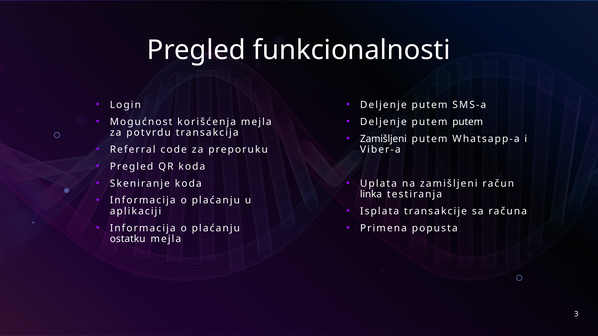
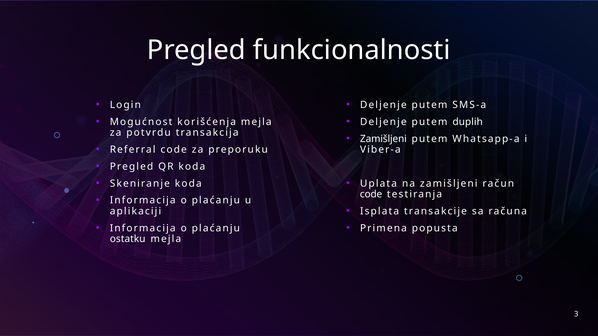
putem putem: putem -> duplih (468, 122)
linka: linka -> code (371, 194)
